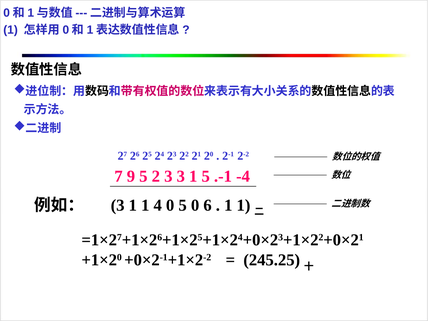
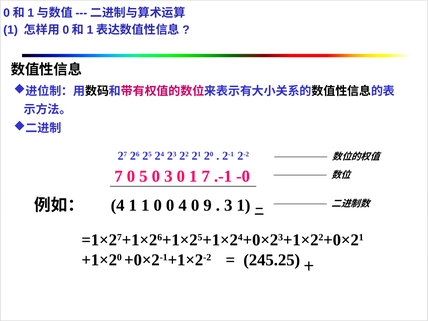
7 9: 9 -> 0 (131, 176)
5 2: 2 -> 0 (156, 176)
3 3: 3 -> 0 (181, 176)
1 5: 5 -> 7 (206, 176)
-4: -4 -> -0 (243, 176)
3: 3 -> 4 (118, 205)
1 4: 4 -> 0 (158, 205)
0 5: 5 -> 4 (183, 205)
6: 6 -> 9 (207, 205)
1: 1 -> 3 (228, 205)
